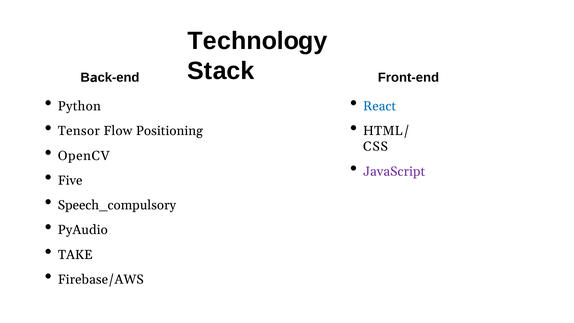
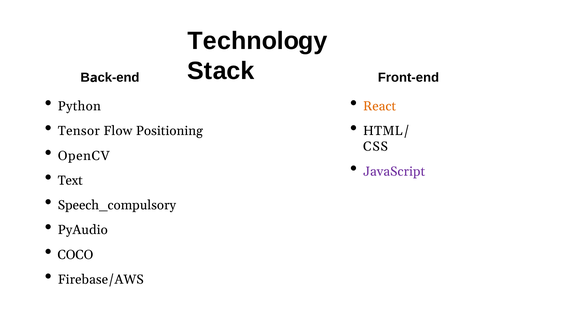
React colour: blue -> orange (380, 106)
Five: Five -> Text (70, 180)
TAKE: TAKE -> COCO (75, 254)
